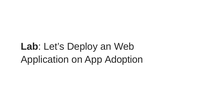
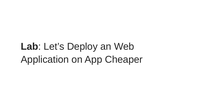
Adoption: Adoption -> Cheaper (124, 59)
